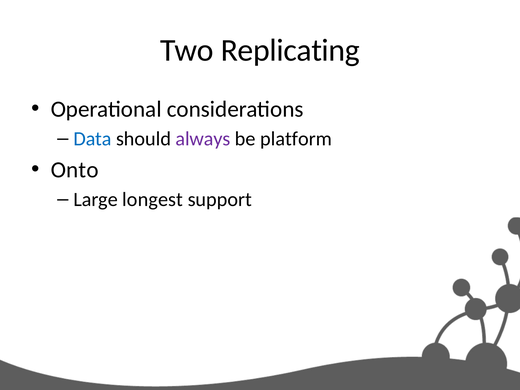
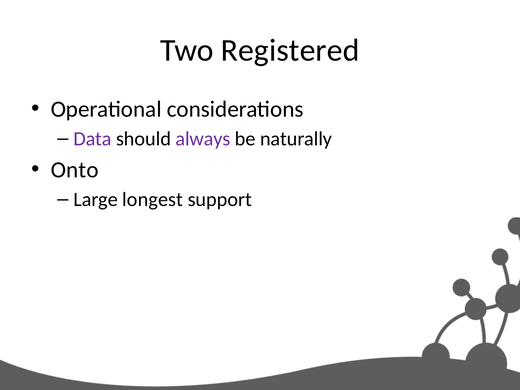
Replicating: Replicating -> Registered (290, 50)
Data colour: blue -> purple (93, 139)
platform: platform -> naturally (296, 139)
